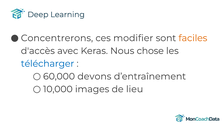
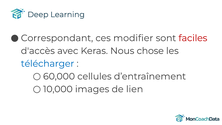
Concentrerons: Concentrerons -> Correspondant (57, 38)
faciles colour: orange -> red (193, 38)
devons: devons -> cellules (94, 76)
lieu: lieu -> lien (135, 89)
